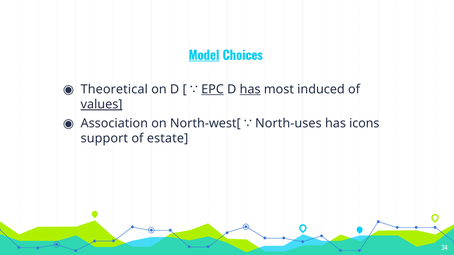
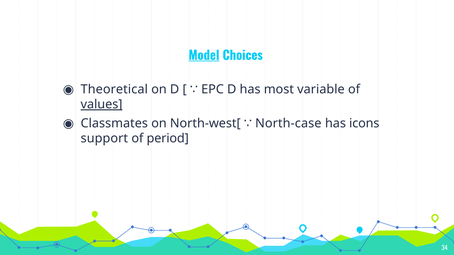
EPC underline: present -> none (213, 89)
has underline: present -> none (250, 89)
induced: induced -> variable (321, 89)
Association: Association -> Classmates (114, 124)
North-uses: North-uses -> North-case (288, 124)
estate: estate -> period (168, 139)
